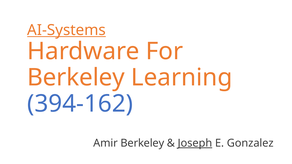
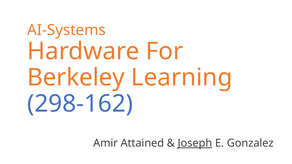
AI-Systems underline: present -> none (66, 30)
394-162: 394-162 -> 298-162 (80, 104)
Amir Berkeley: Berkeley -> Attained (142, 143)
